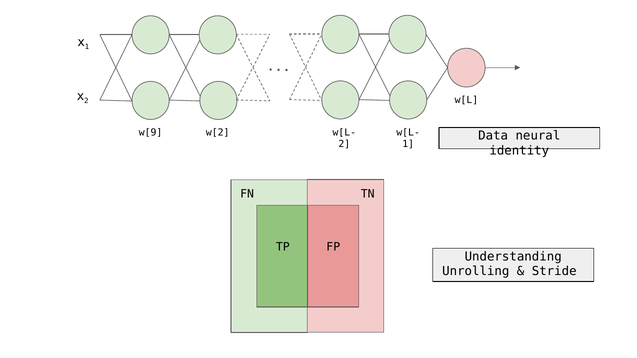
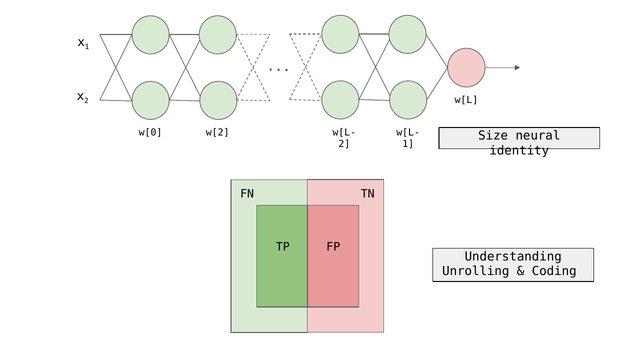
w[9: w[9 -> w[0 (151, 133)
Data: Data -> Size (493, 136)
Stride: Stride -> Coding (554, 272)
